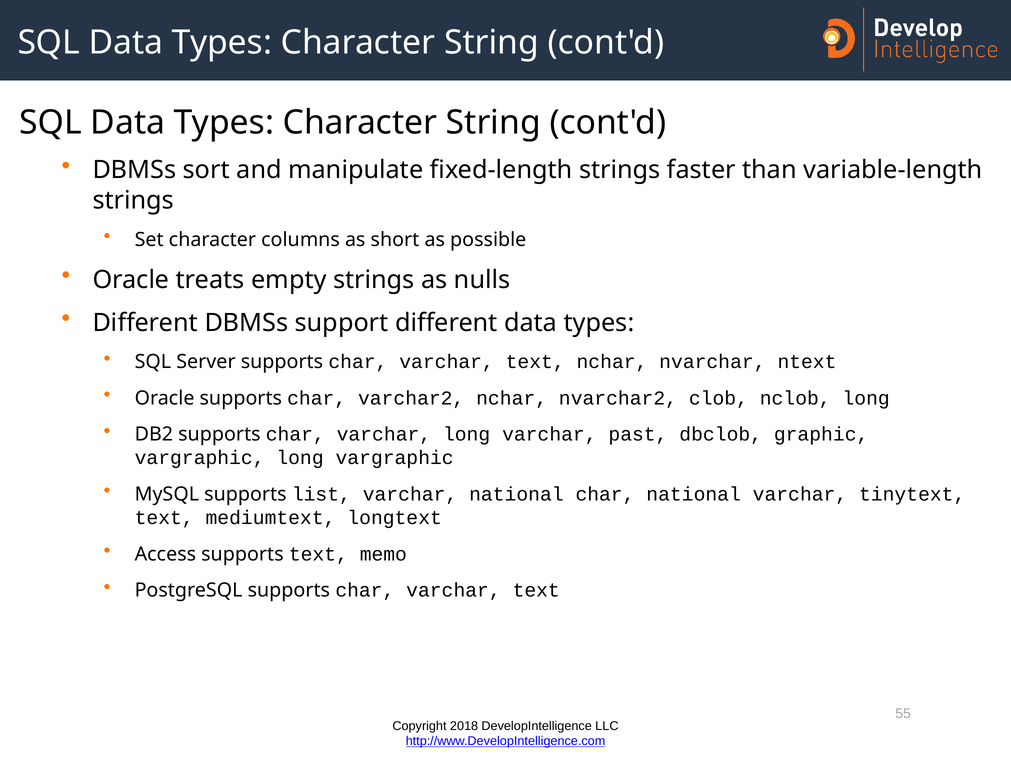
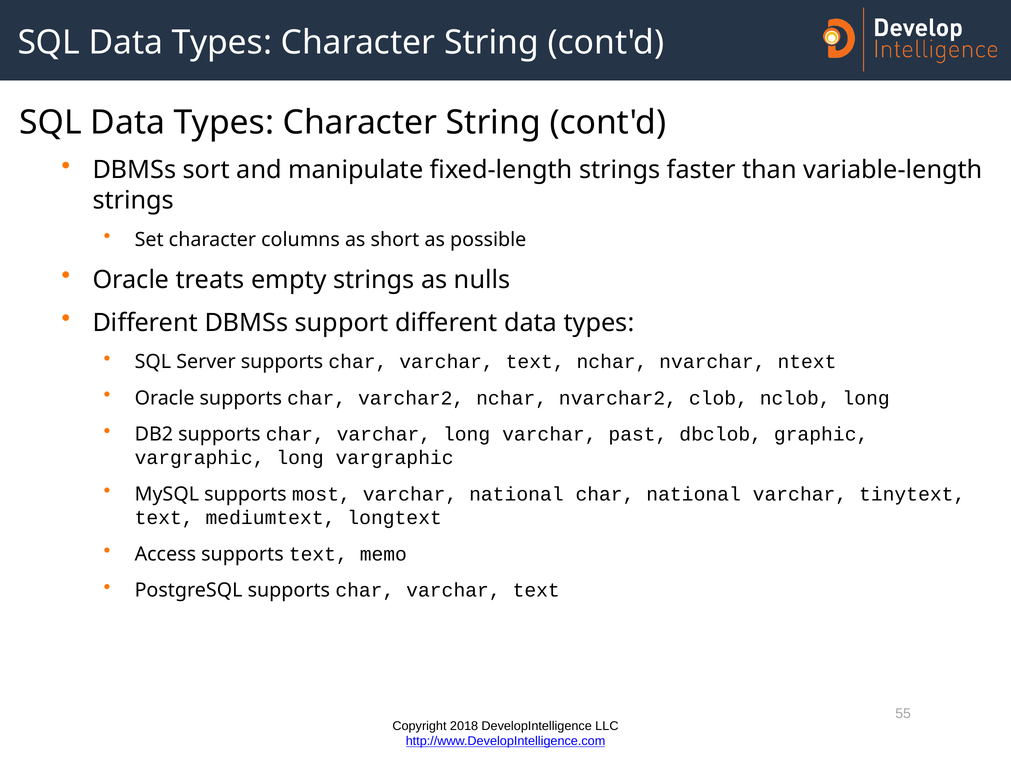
list: list -> most (321, 494)
